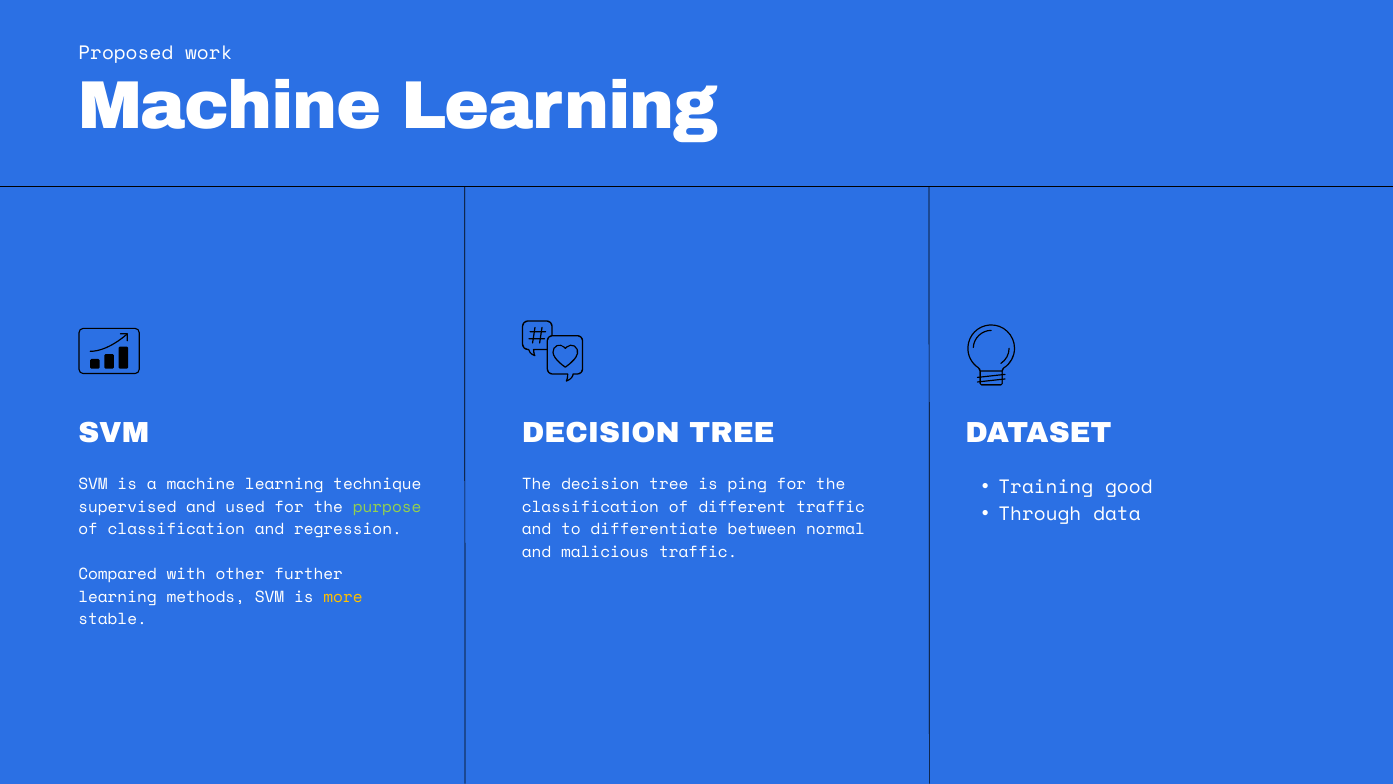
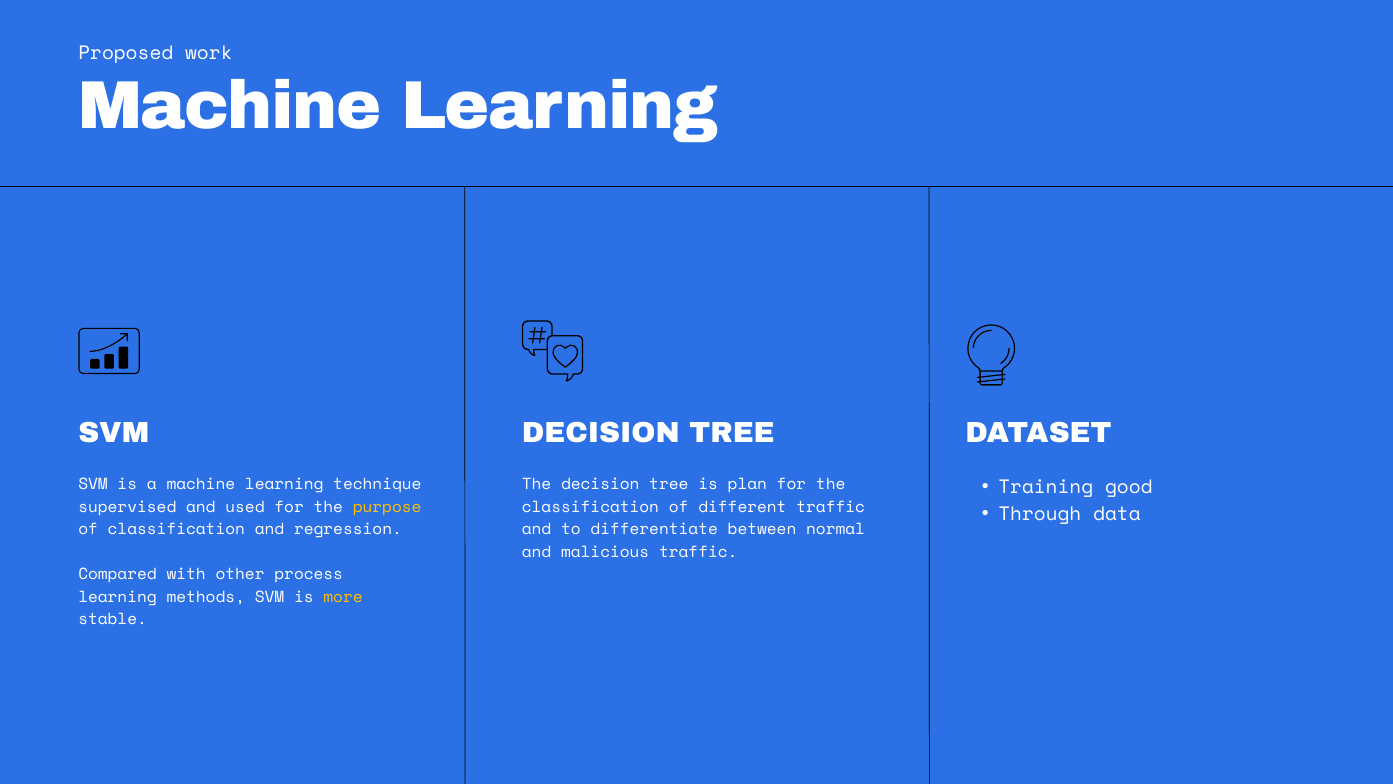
ping: ping -> plan (747, 484)
purpose colour: light green -> yellow (387, 507)
further: further -> process (309, 574)
